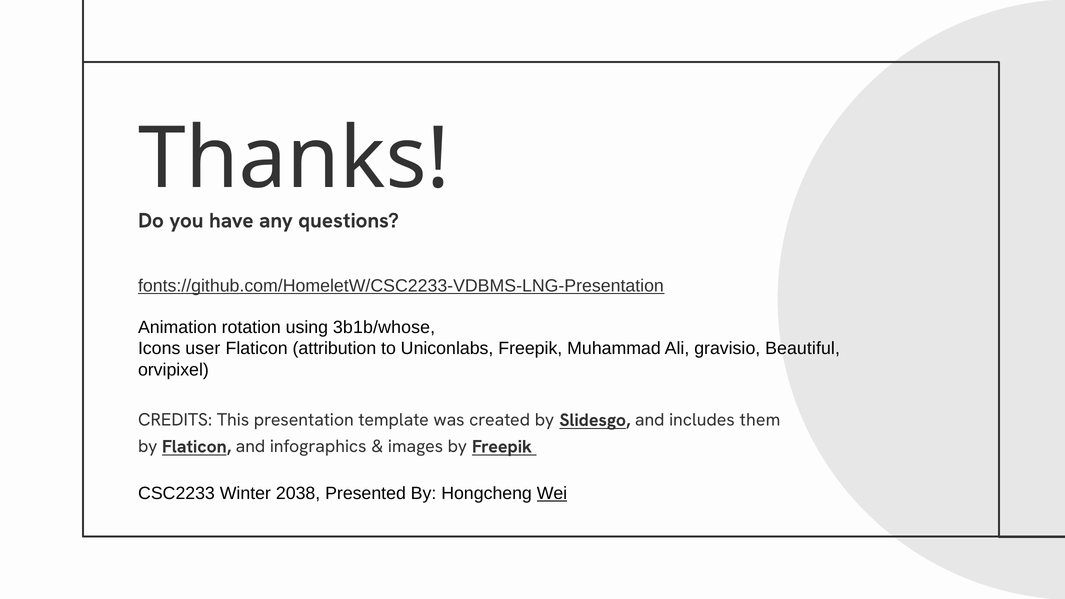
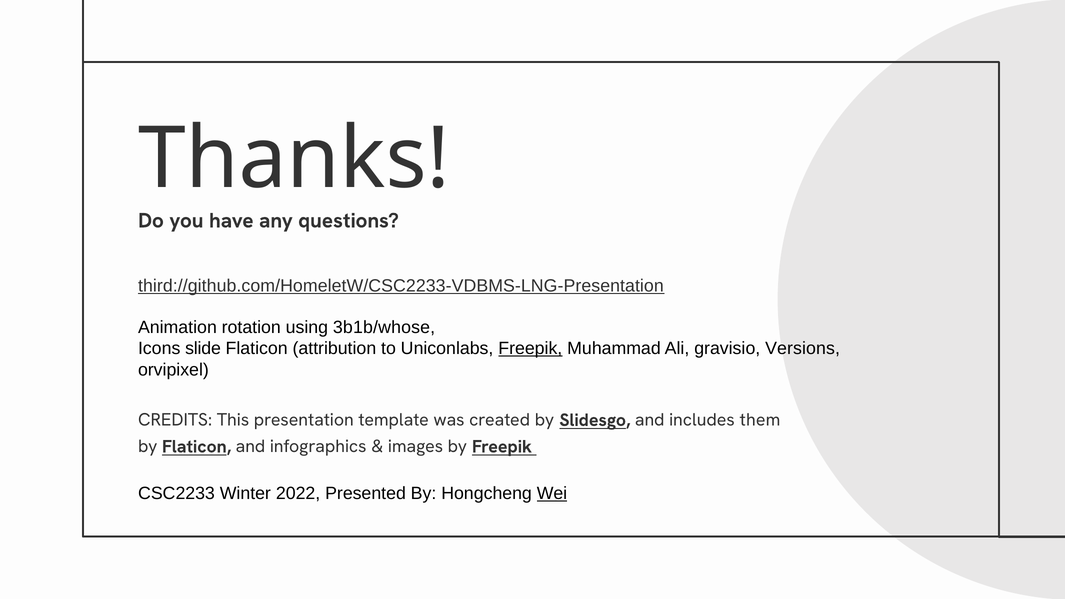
fonts://github.com/HomeletW/CSC2233-VDBMS-LNG-Presentation: fonts://github.com/HomeletW/CSC2233-VDBMS-LNG-Presentation -> third://github.com/HomeletW/CSC2233-VDBMS-LNG-Presentation (401, 286)
user: user -> slide (203, 349)
Freepik underline: none -> present (530, 349)
Beautiful: Beautiful -> Versions (803, 349)
2038: 2038 -> 2022 (298, 493)
